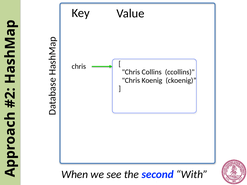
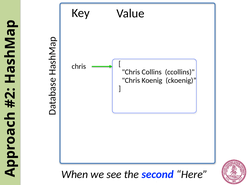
With: With -> Here (192, 175)
